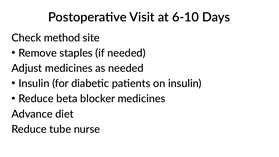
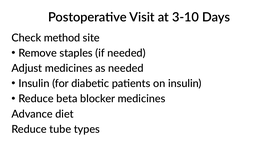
6-10: 6-10 -> 3-10 (186, 17)
nurse: nurse -> types (87, 129)
